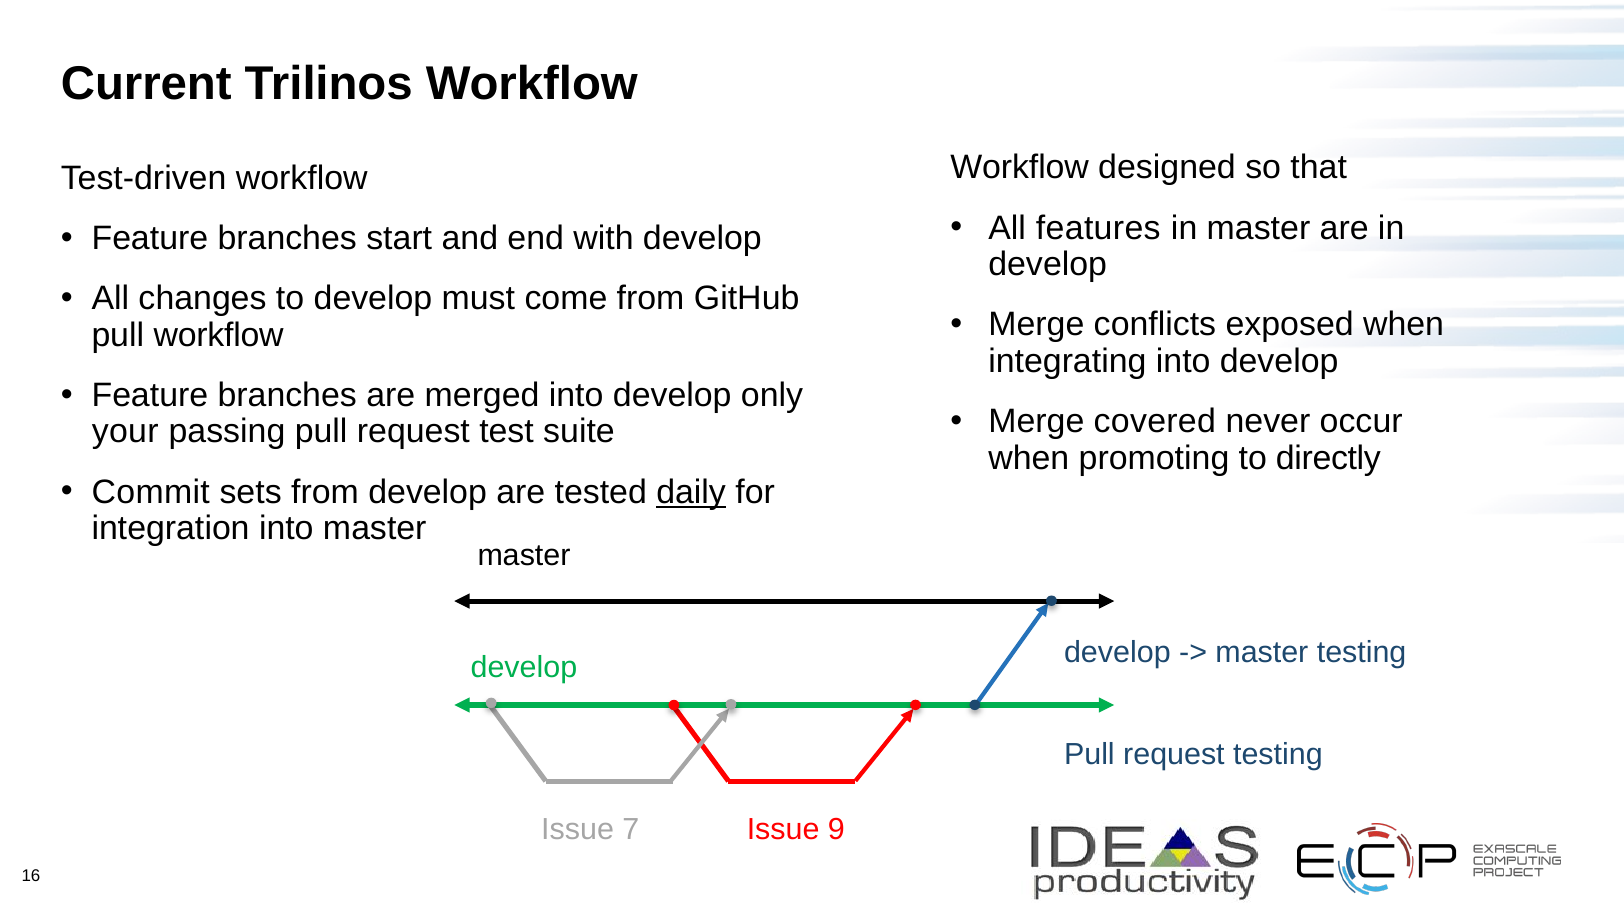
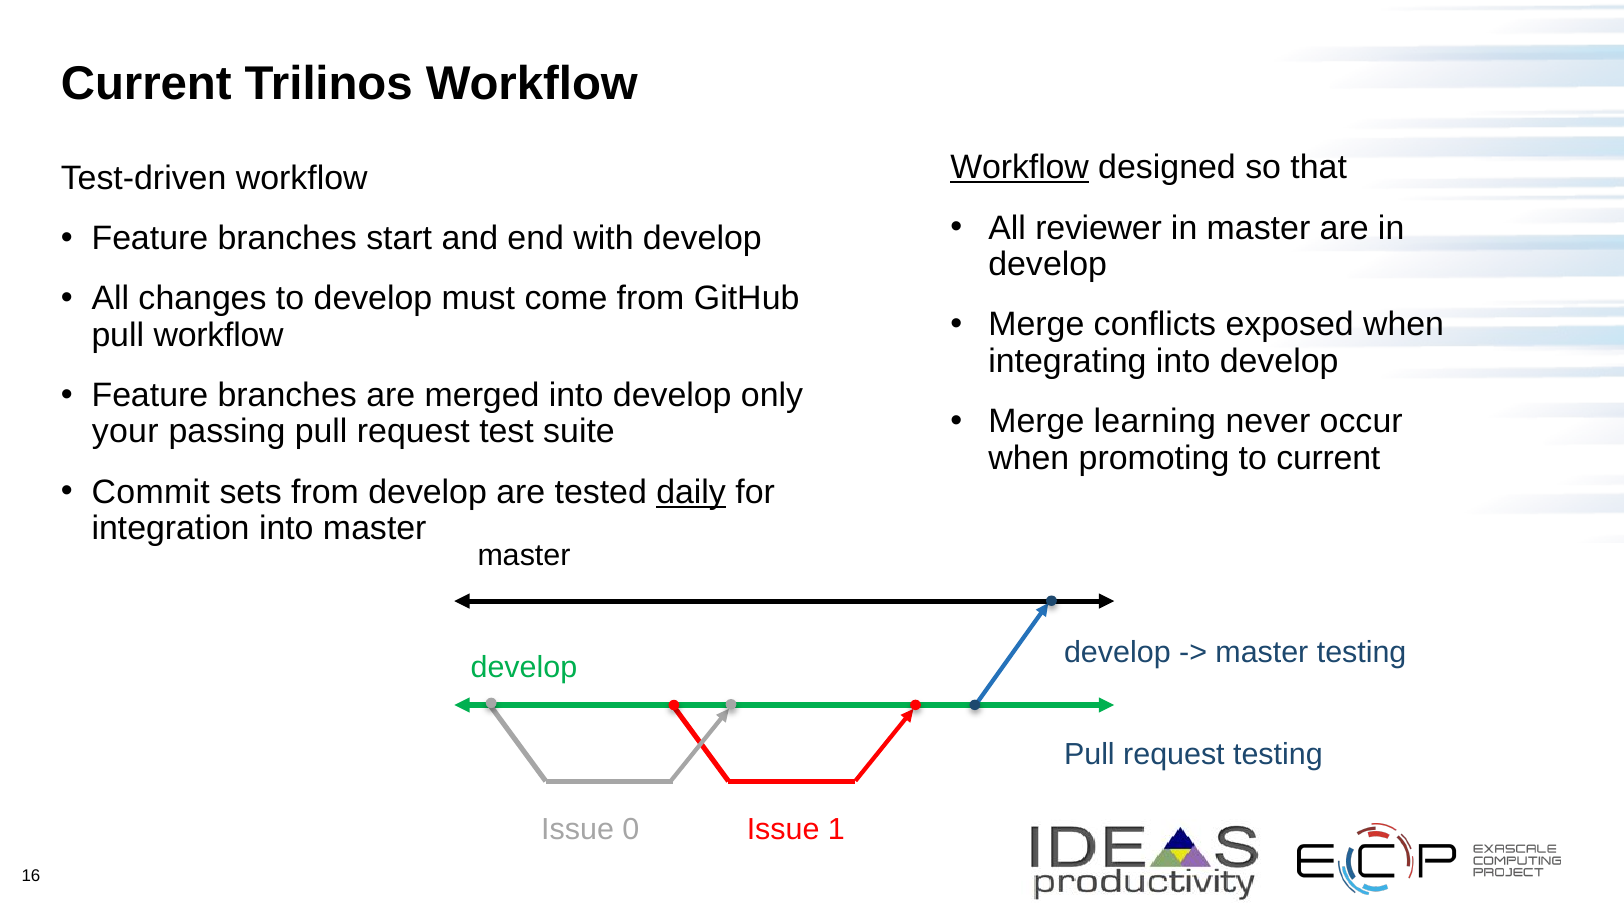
Workflow underline: none -> present (1020, 168)
features: features -> reviewer (1099, 228)
covered: covered -> learning (1155, 422)
to directly: directly -> current (1328, 458)
7: 7 -> 0 (631, 830)
9: 9 -> 1 (836, 830)
